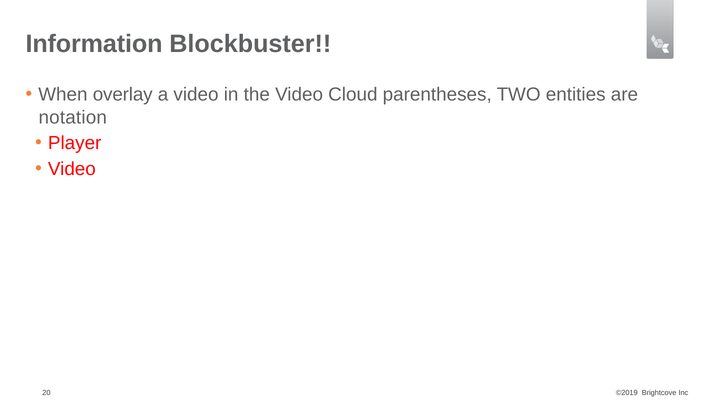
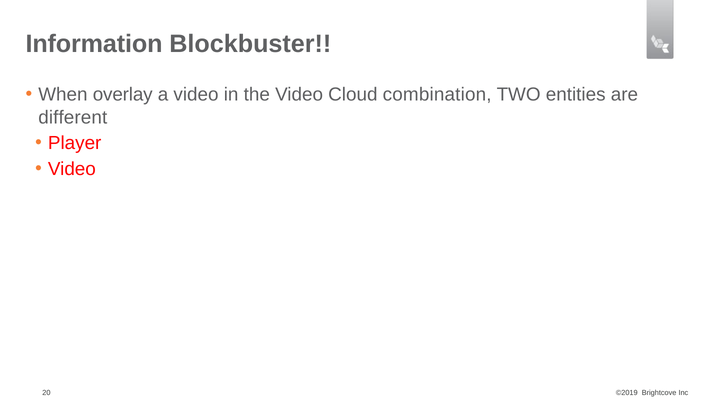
parentheses: parentheses -> combination (437, 95)
notation: notation -> different (73, 117)
